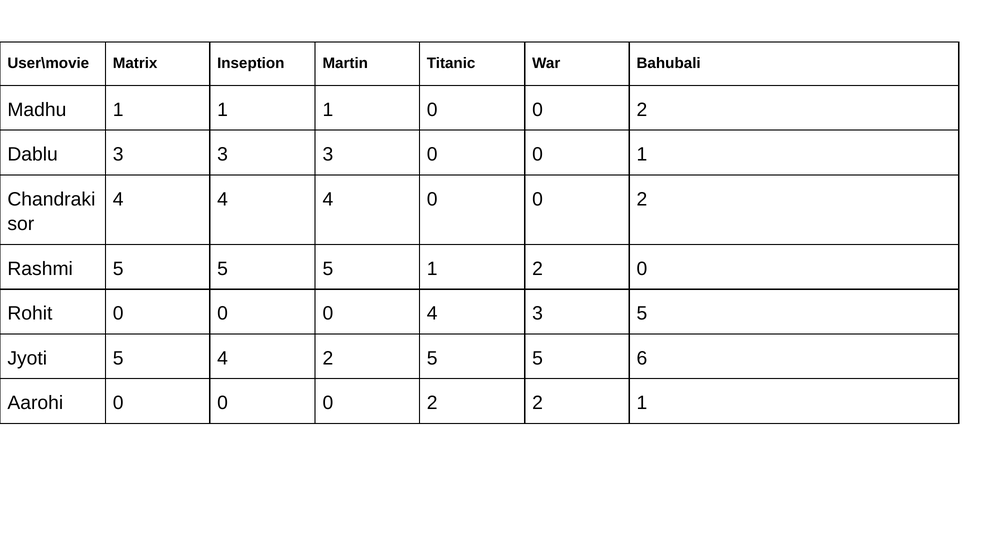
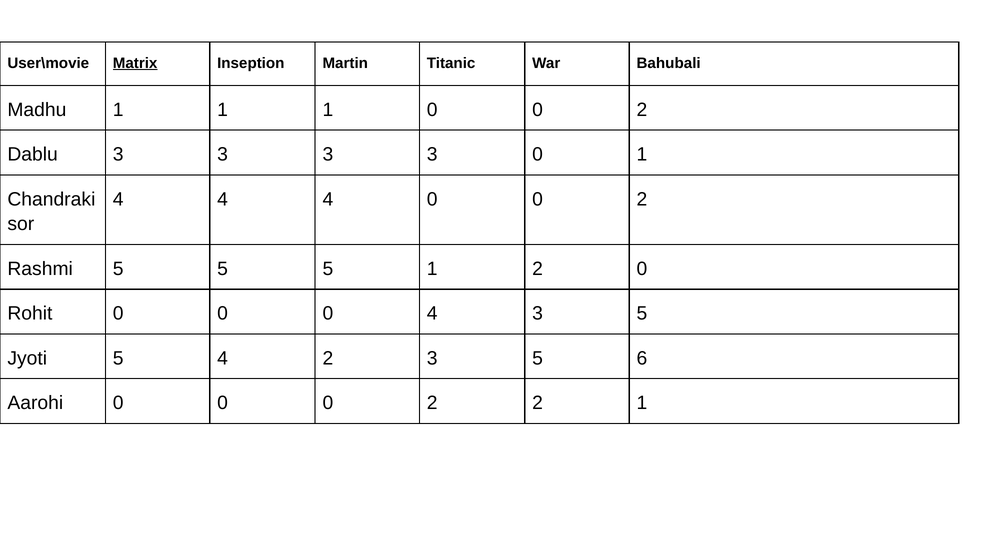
Matrix underline: none -> present (135, 63)
3 3 3 0: 0 -> 3 (432, 154)
2 5: 5 -> 3 (432, 358)
